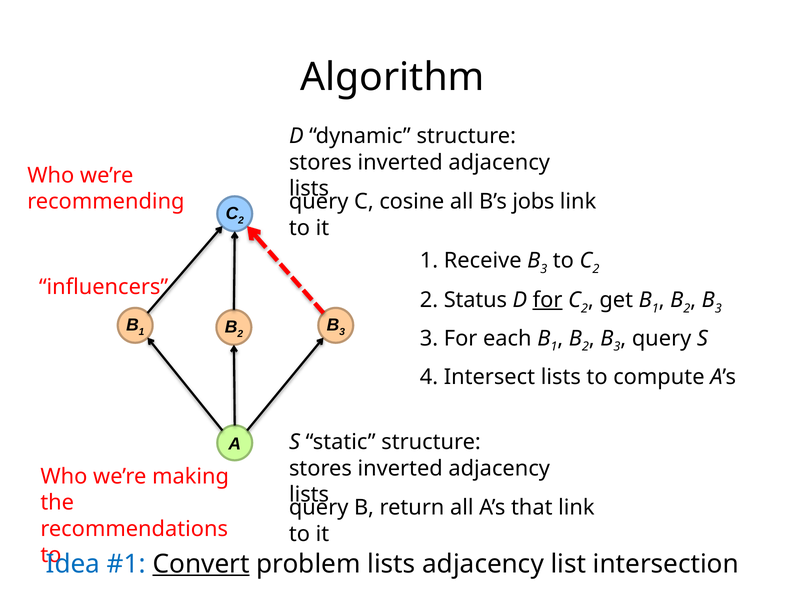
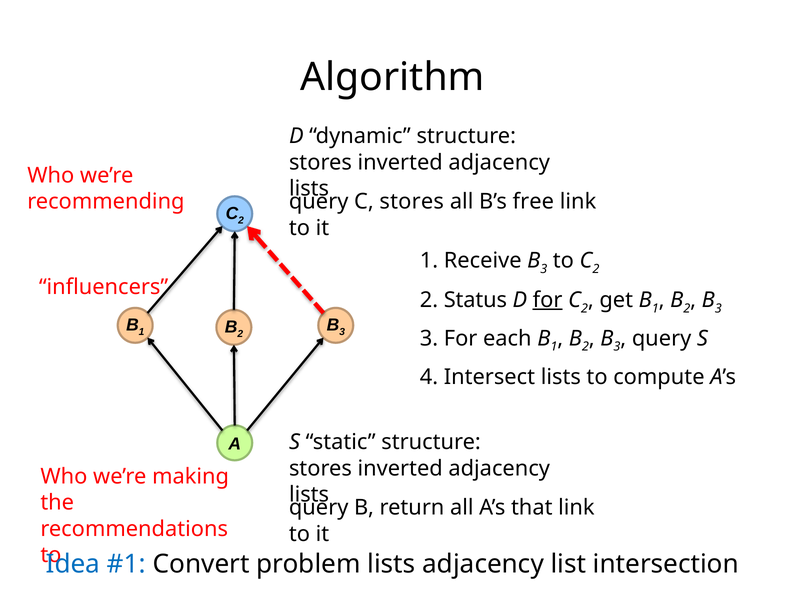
C cosine: cosine -> stores (412, 202)
jobs: jobs -> free (533, 202)
Convert underline: present -> none (201, 564)
